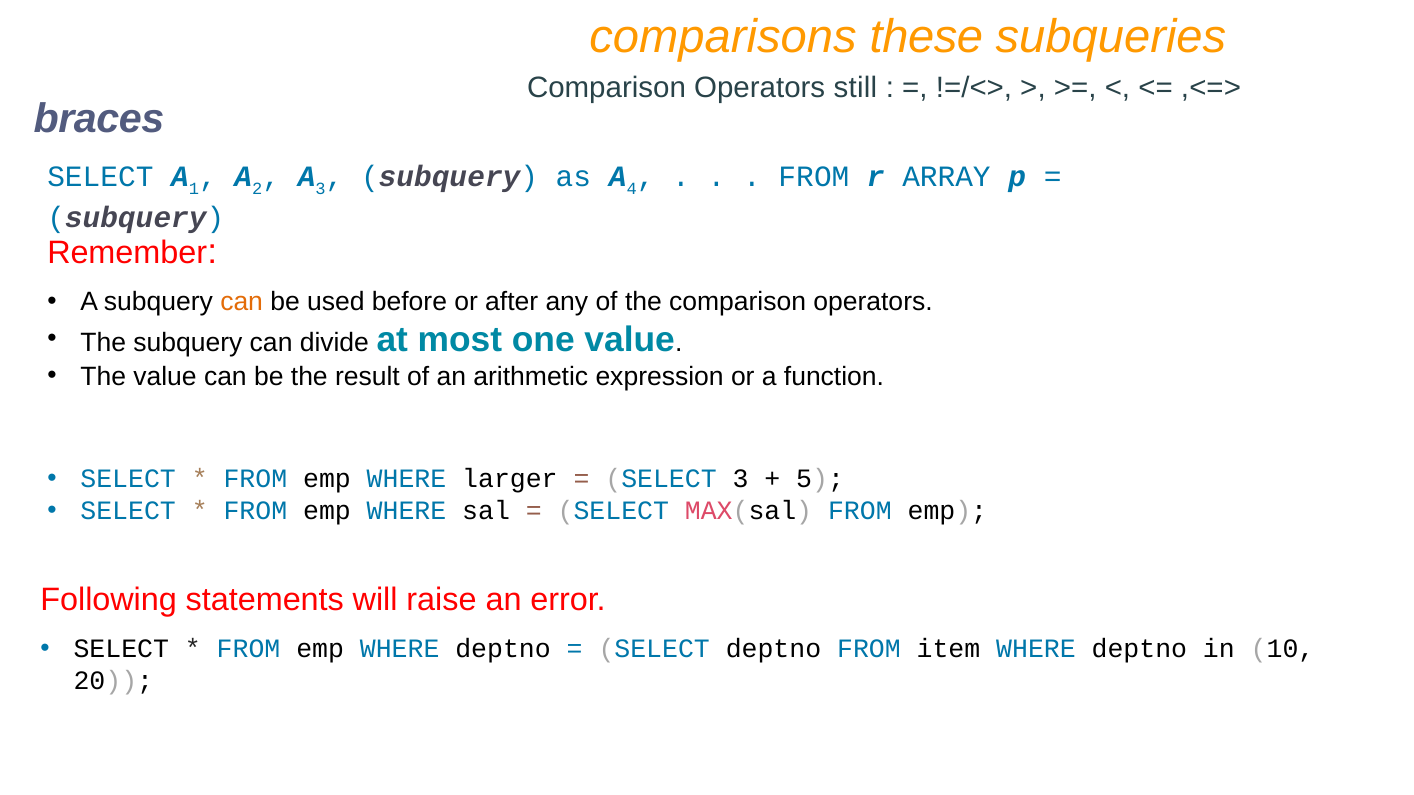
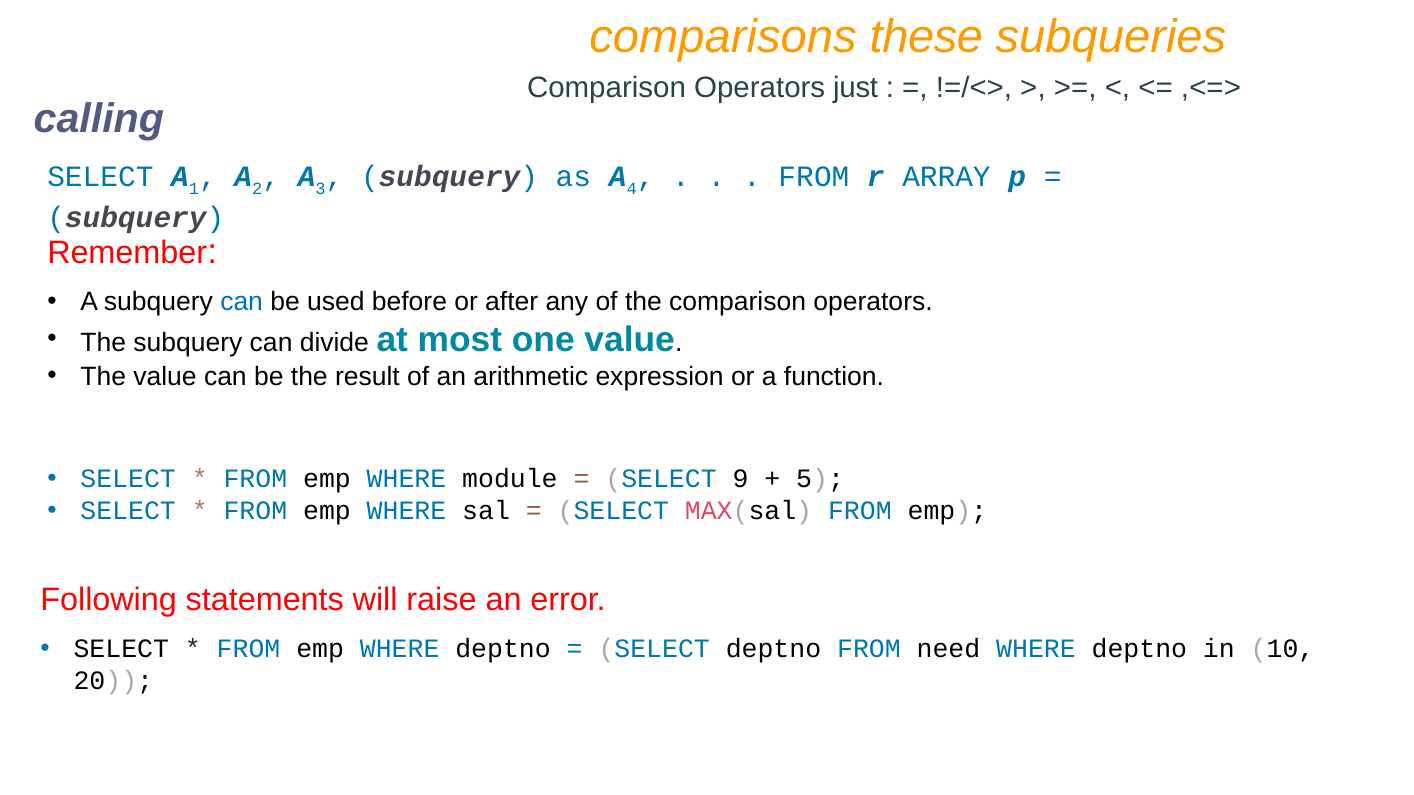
still: still -> just (856, 88)
braces: braces -> calling (99, 119)
can colour: orange -> blue (242, 302)
larger: larger -> module (510, 479)
SELECT 3: 3 -> 9 (741, 479)
item: item -> need (948, 649)
